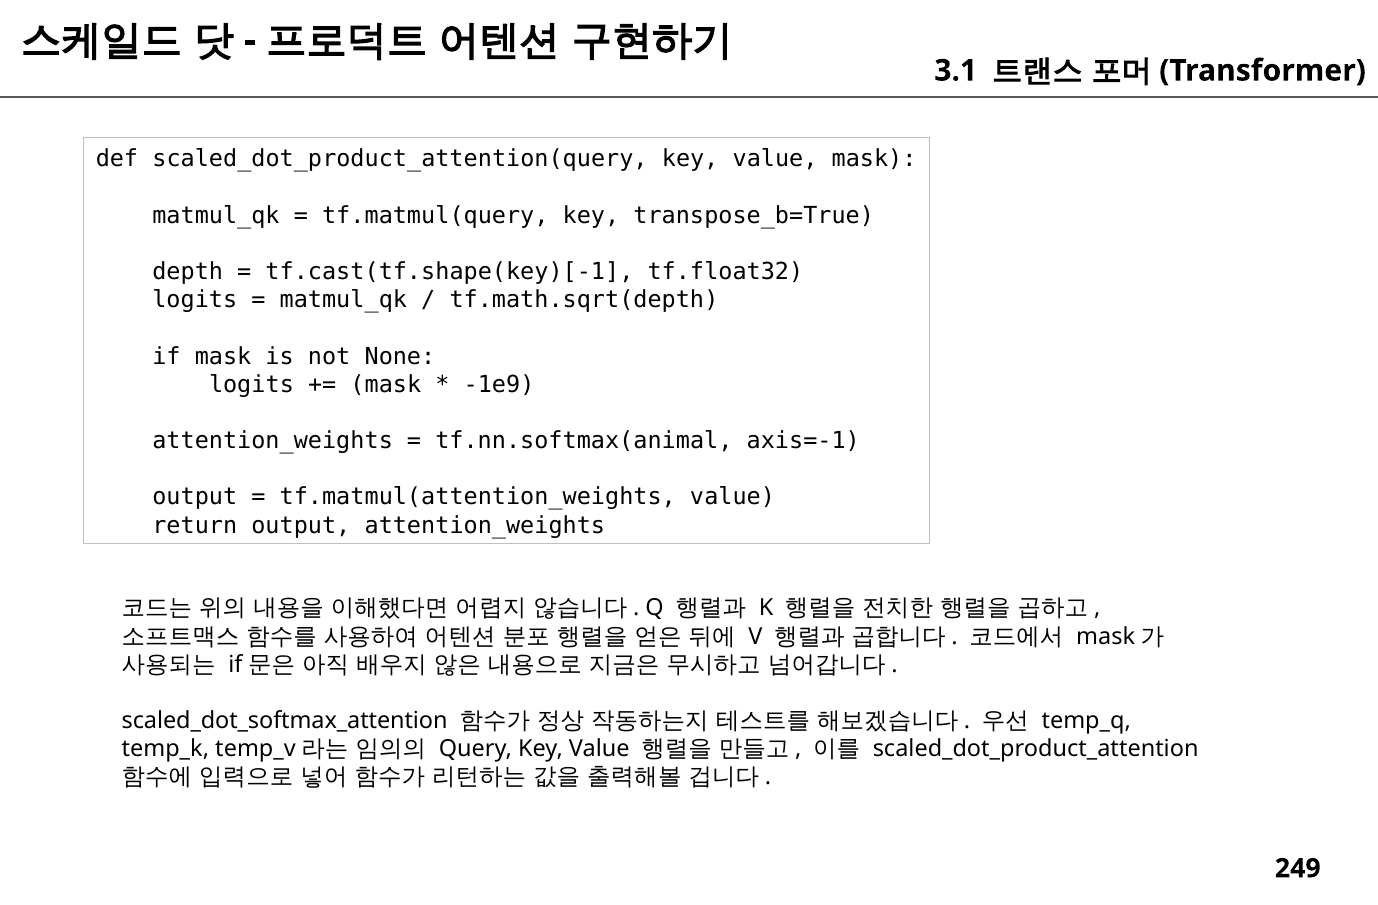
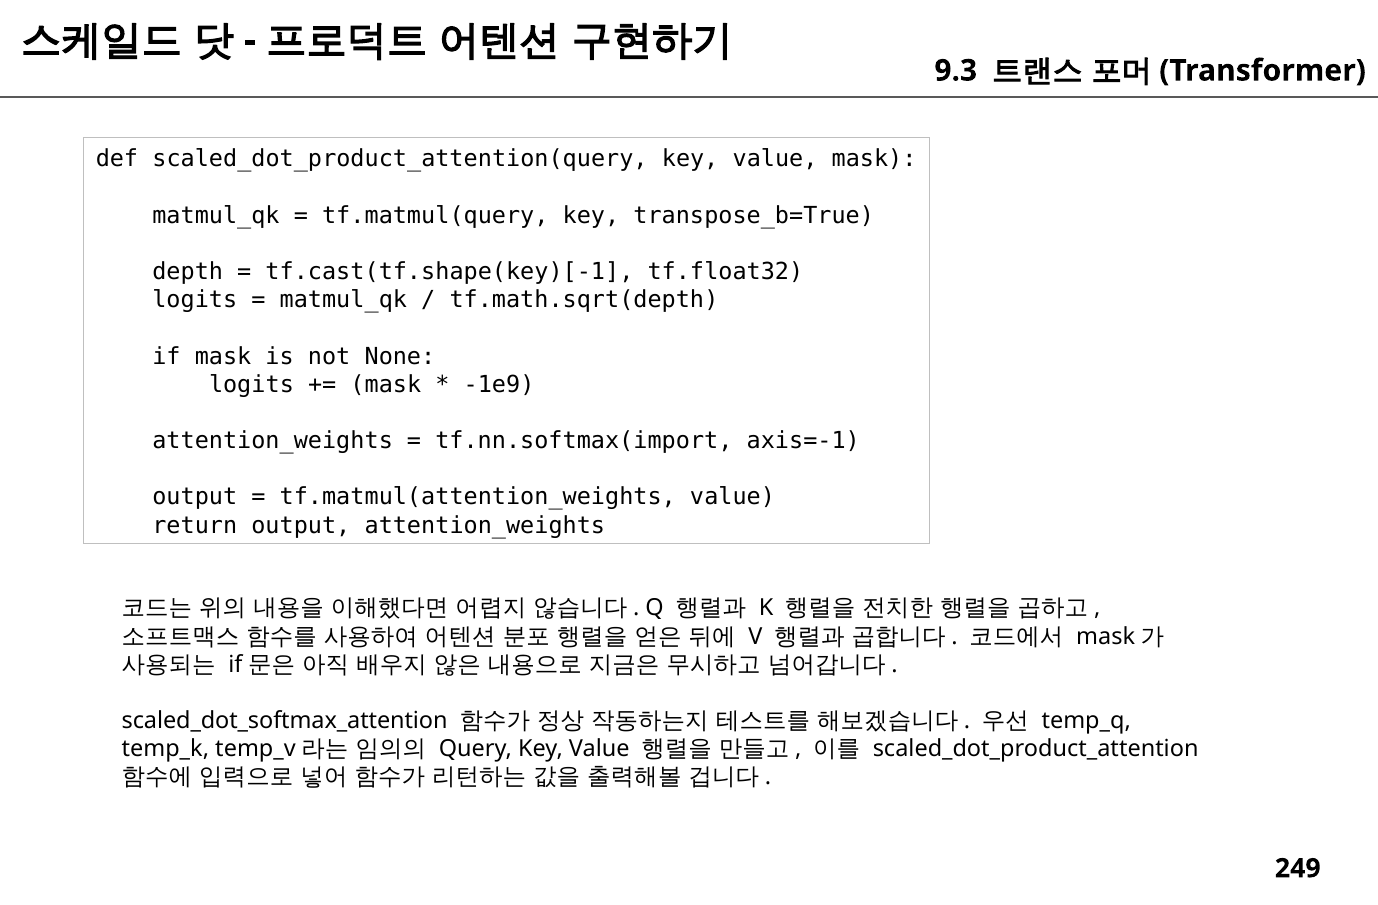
3.1: 3.1 -> 9.3 (956, 71)
tf.nn.softmax(animal: tf.nn.softmax(animal -> tf.nn.softmax(import (584, 441)
